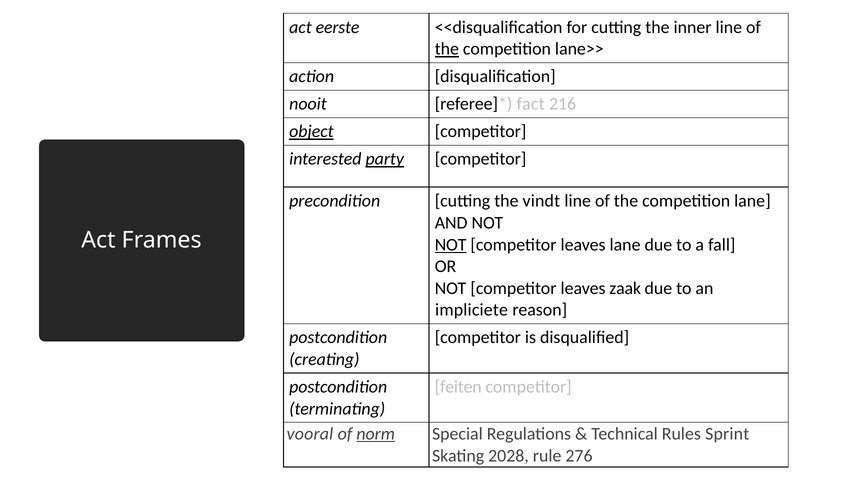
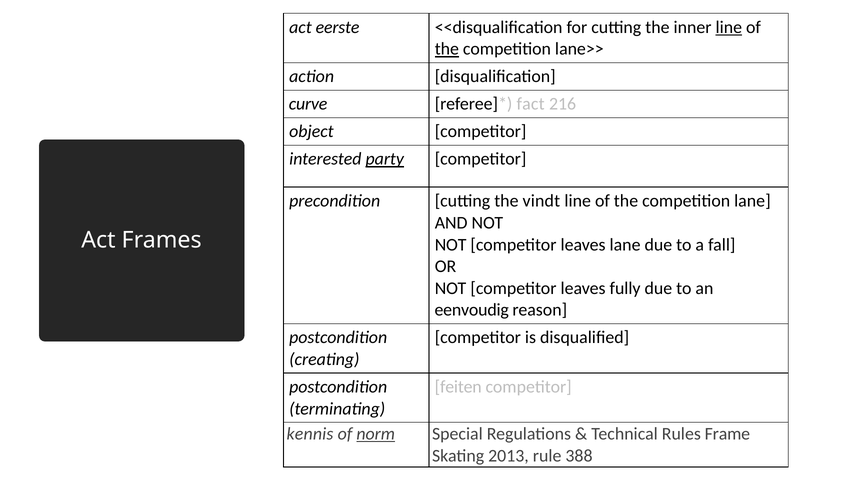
line underline: none -> present (729, 27)
nooit: nooit -> curve (308, 104)
object underline: present -> none (311, 132)
NOT underline: present -> none (451, 245)
zaak: zaak -> fully (625, 289)
impliciete: impliciete -> eenvoudig (472, 310)
vooral: vooral -> kennis (310, 434)
Sprint: Sprint -> Frame (727, 434)
2028: 2028 -> 2013 (508, 456)
276: 276 -> 388 (579, 456)
